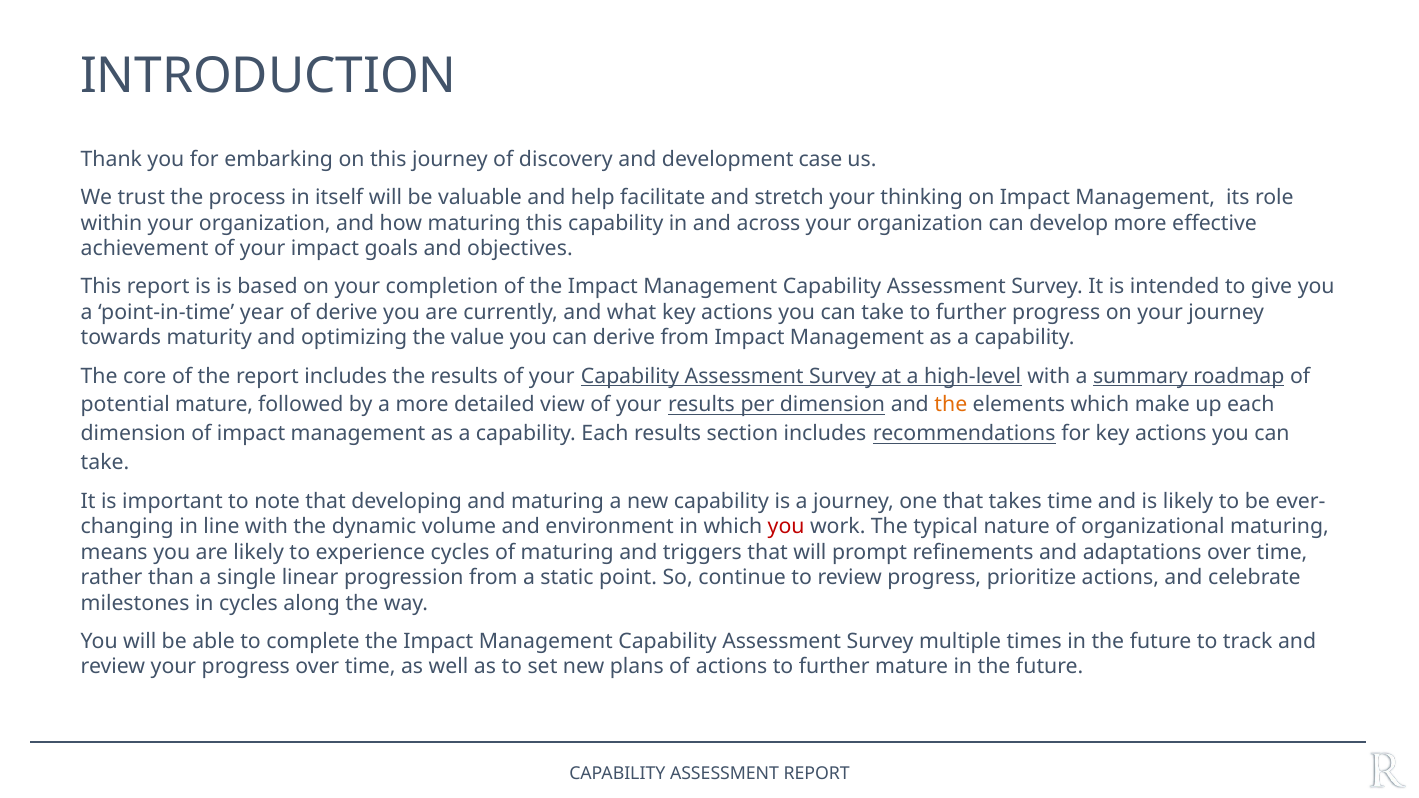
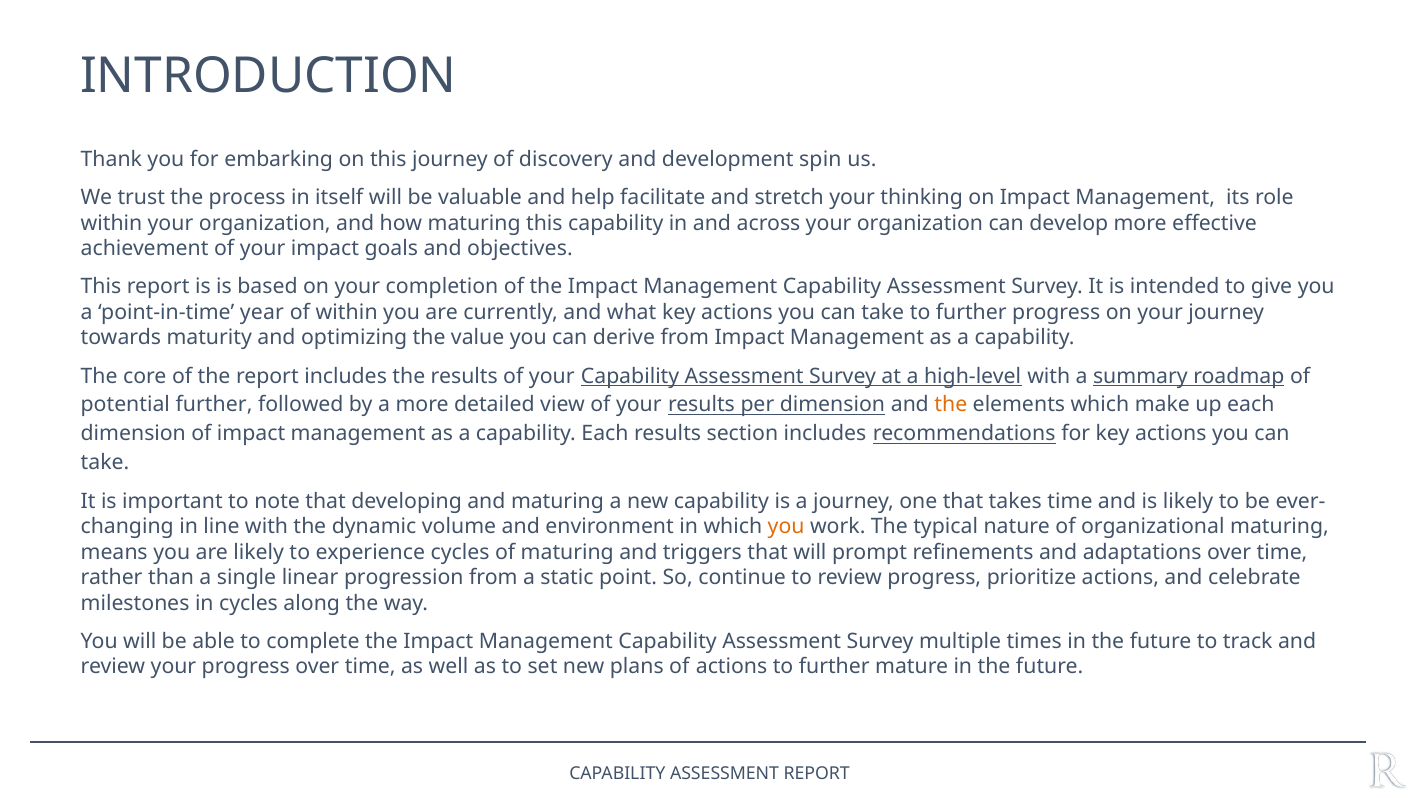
case: case -> spin (820, 159)
of derive: derive -> within (347, 312)
potential mature: mature -> further (214, 405)
you colour: red -> orange (786, 527)
